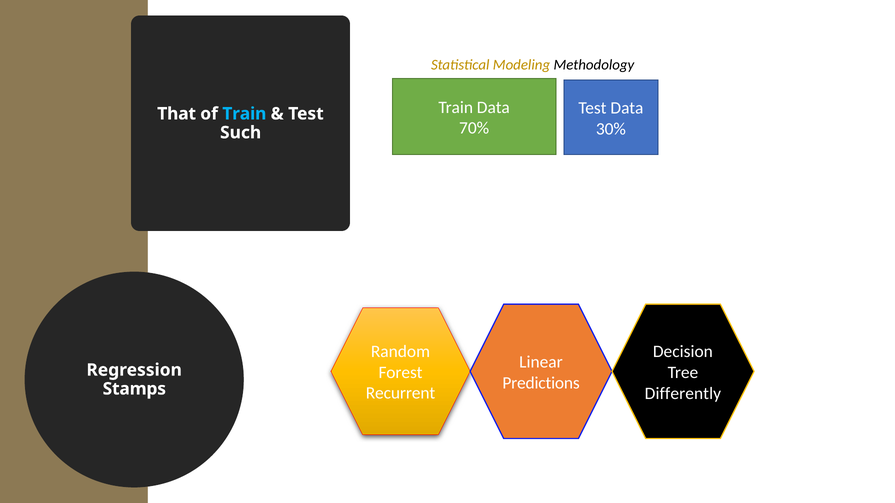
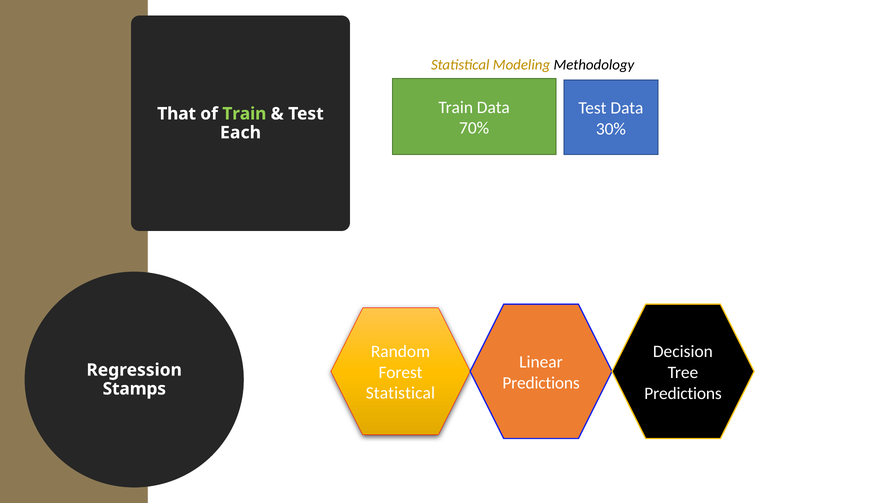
Train colour: light blue -> light green (244, 114)
Such: Such -> Each (241, 133)
Recurrent: Recurrent -> Statistical (400, 394)
Differently: Differently -> Predictions (683, 394)
